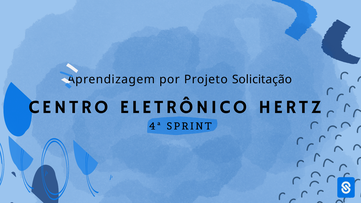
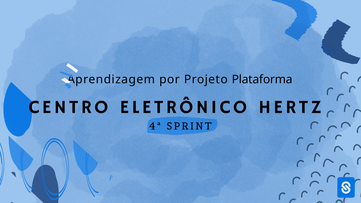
Solicitação: Solicitação -> Plataforma (262, 80)
